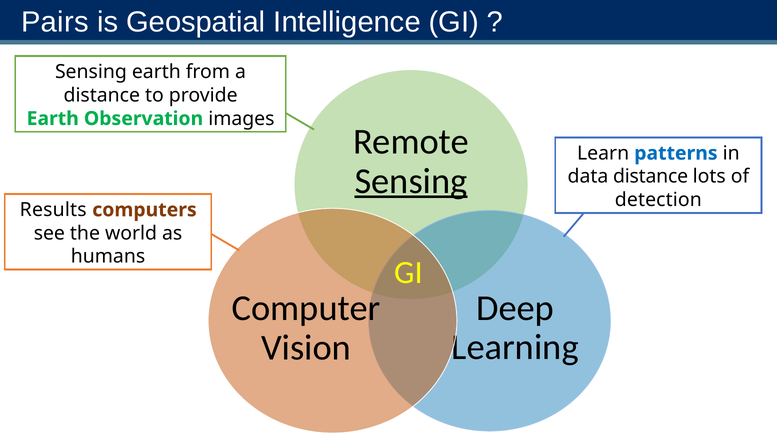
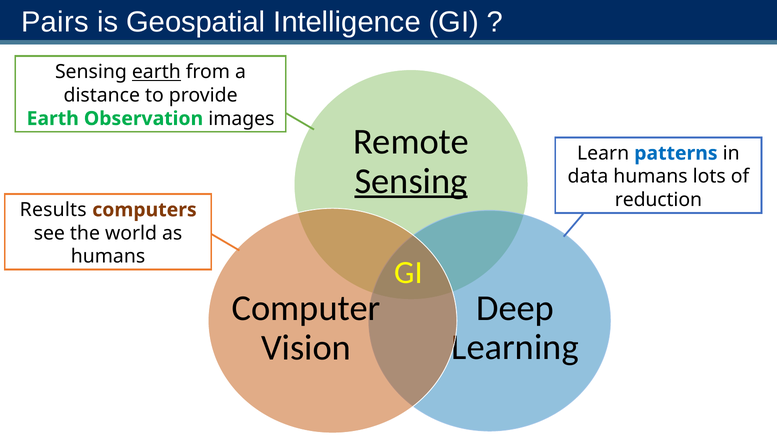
earth underline: none -> present (156, 72)
data distance: distance -> humans (650, 177)
detection: detection -> reduction (658, 200)
